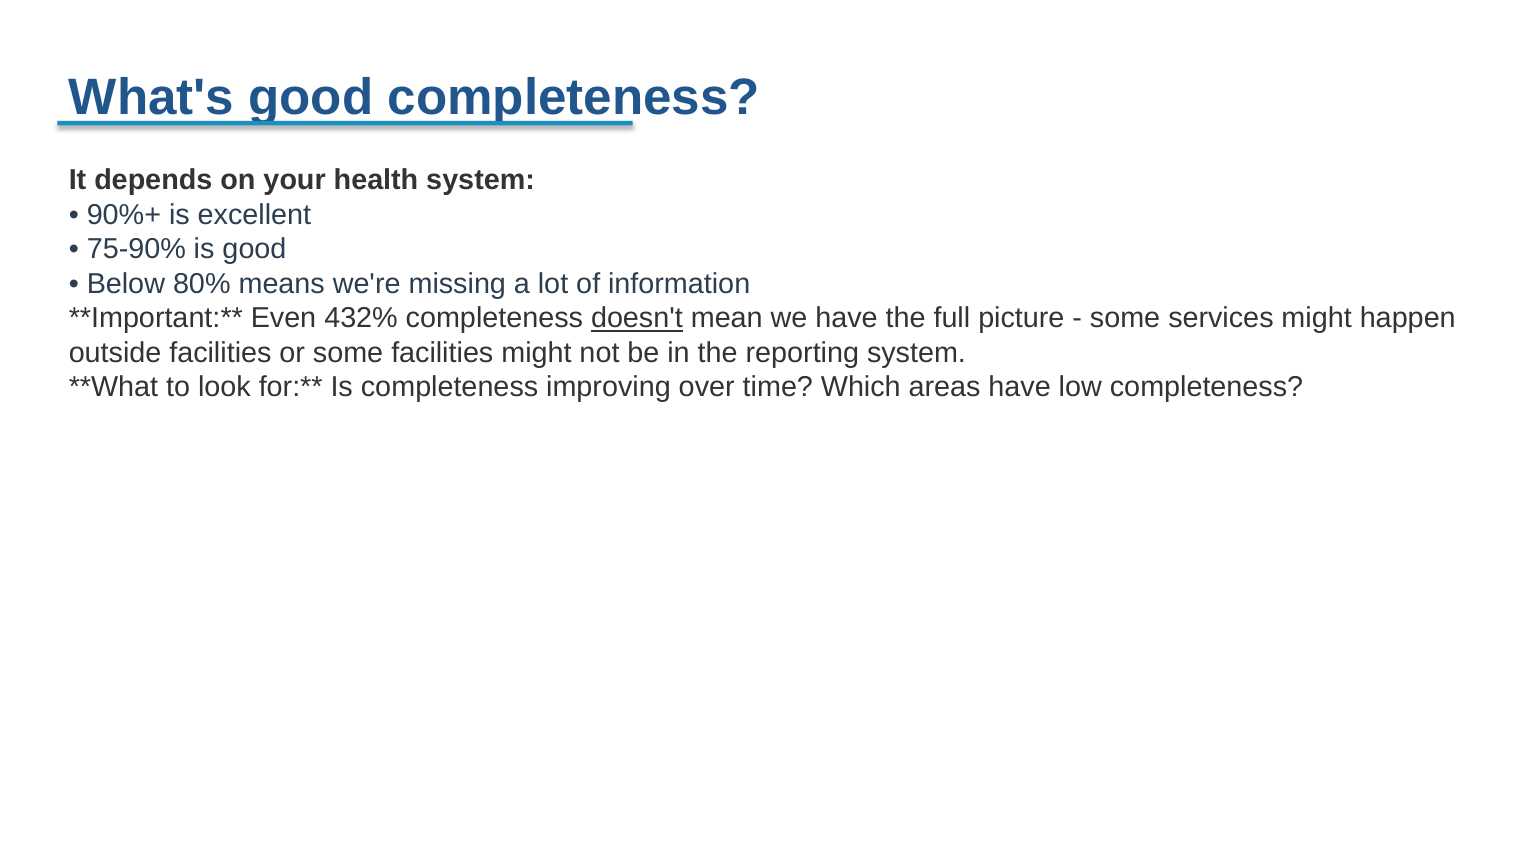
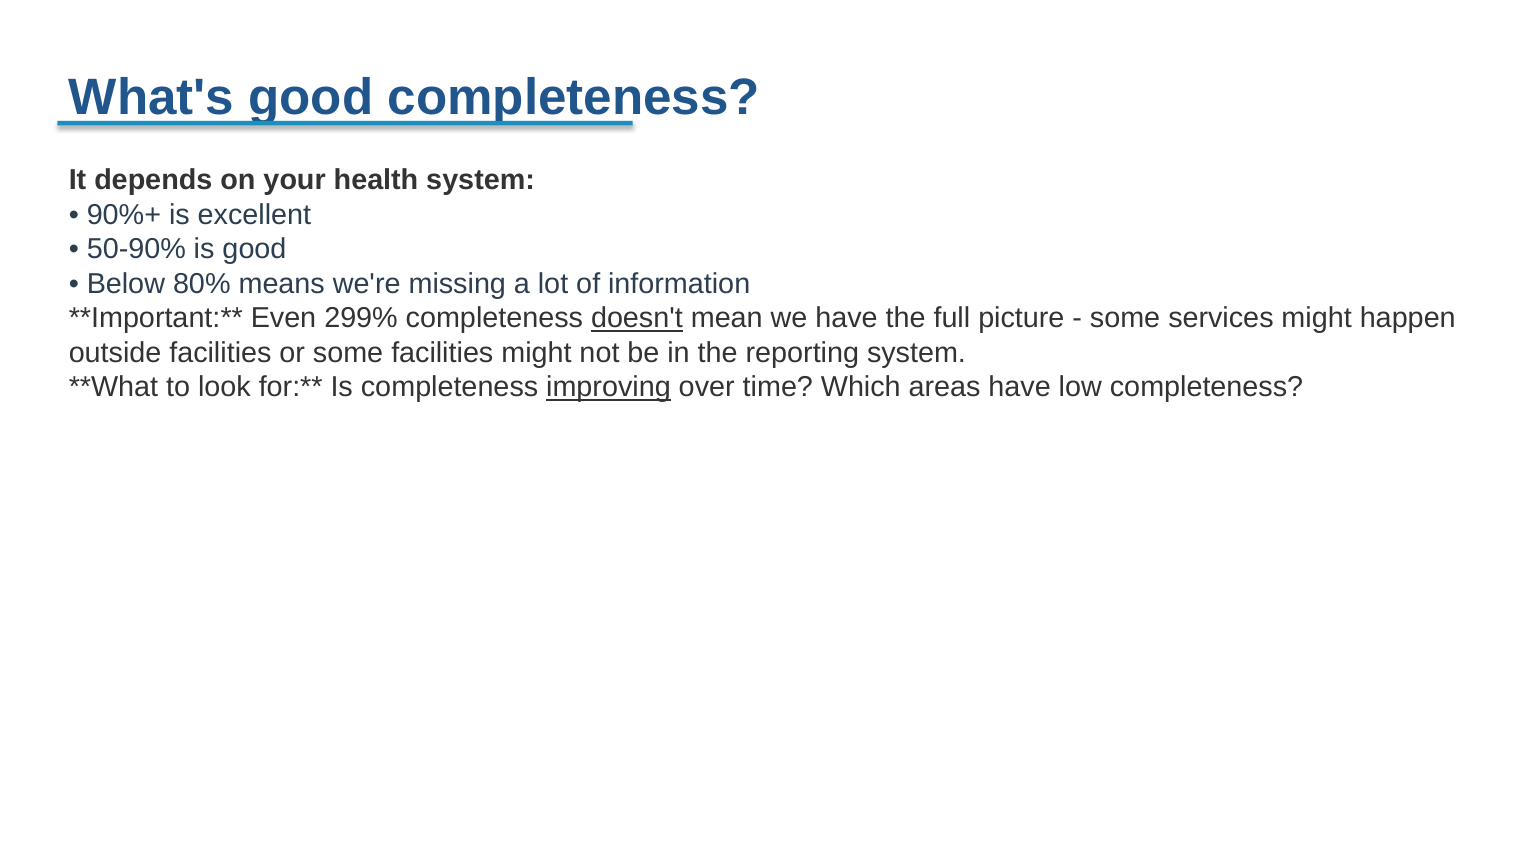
75-90%: 75-90% -> 50-90% (136, 249)
432%: 432% -> 299% (361, 318)
improving underline: none -> present (608, 387)
